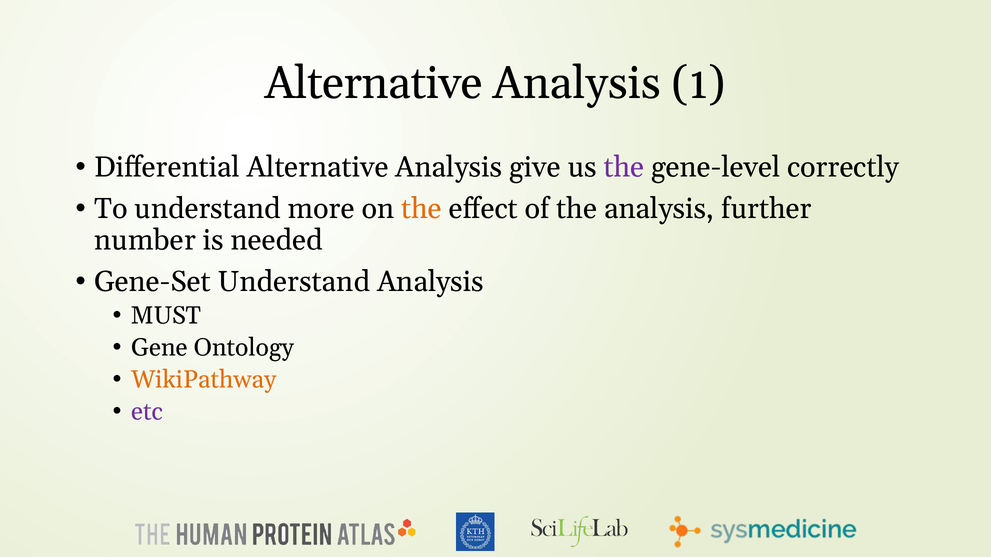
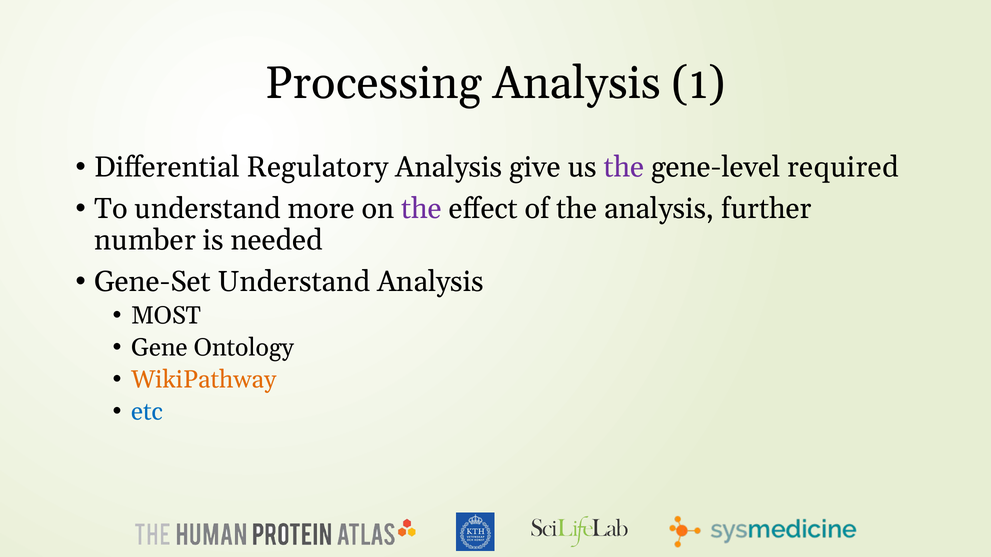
Alternative: Alternative -> Processing (373, 83)
Differential Alternative: Alternative -> Regulatory (318, 168)
correctly: correctly -> required (843, 168)
the colour: orange -> purple (422, 209)
MUST: MUST -> MOST (166, 316)
etc colour: purple -> blue (147, 412)
